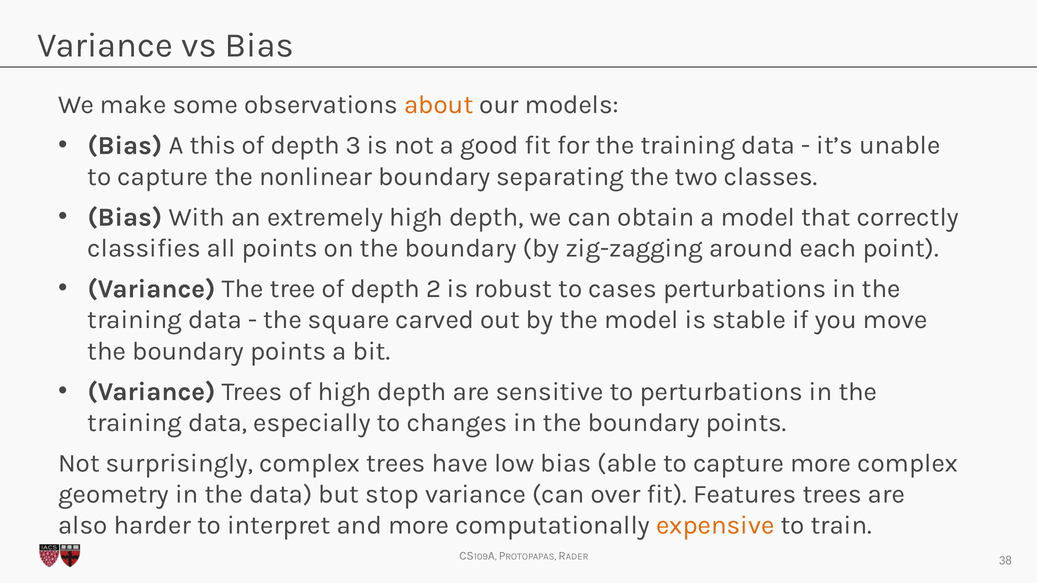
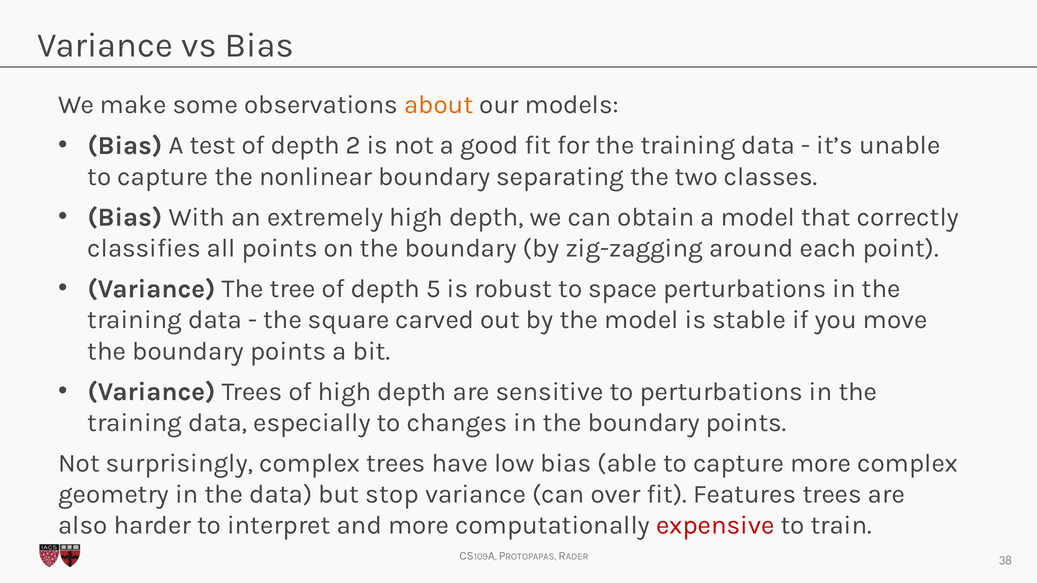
this: this -> test (213, 145)
3: 3 -> 2 (353, 145)
2: 2 -> 5 (433, 289)
cases: cases -> space (623, 289)
expensive colour: orange -> red (715, 526)
